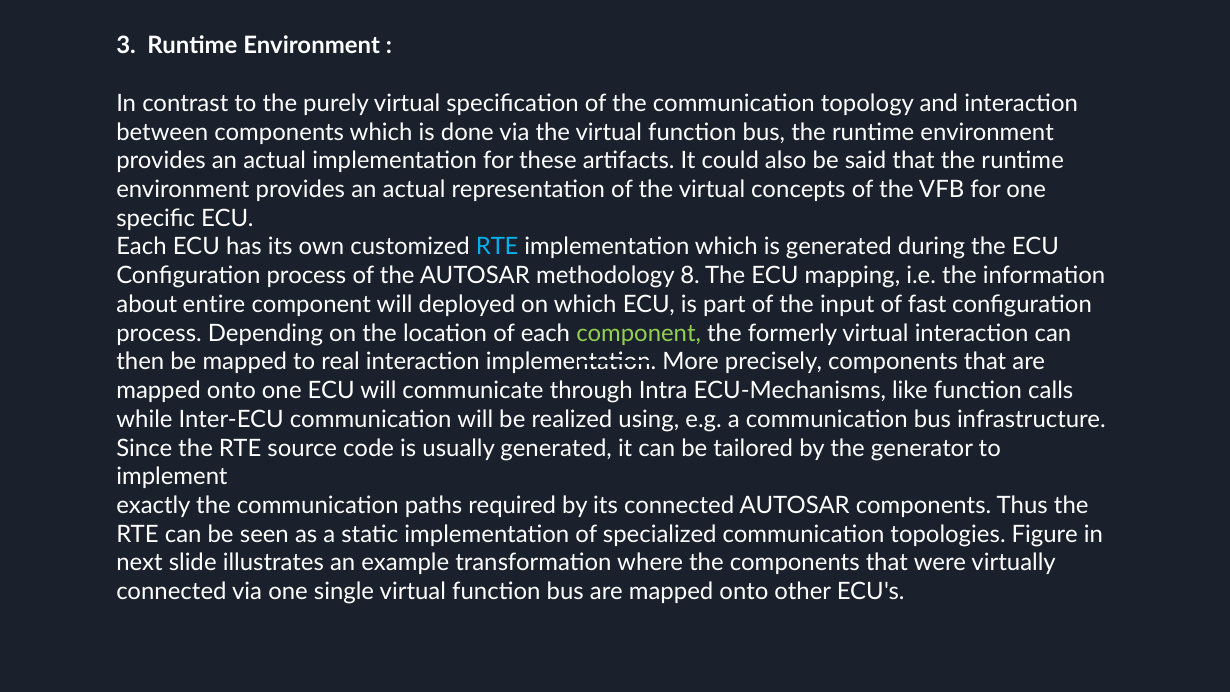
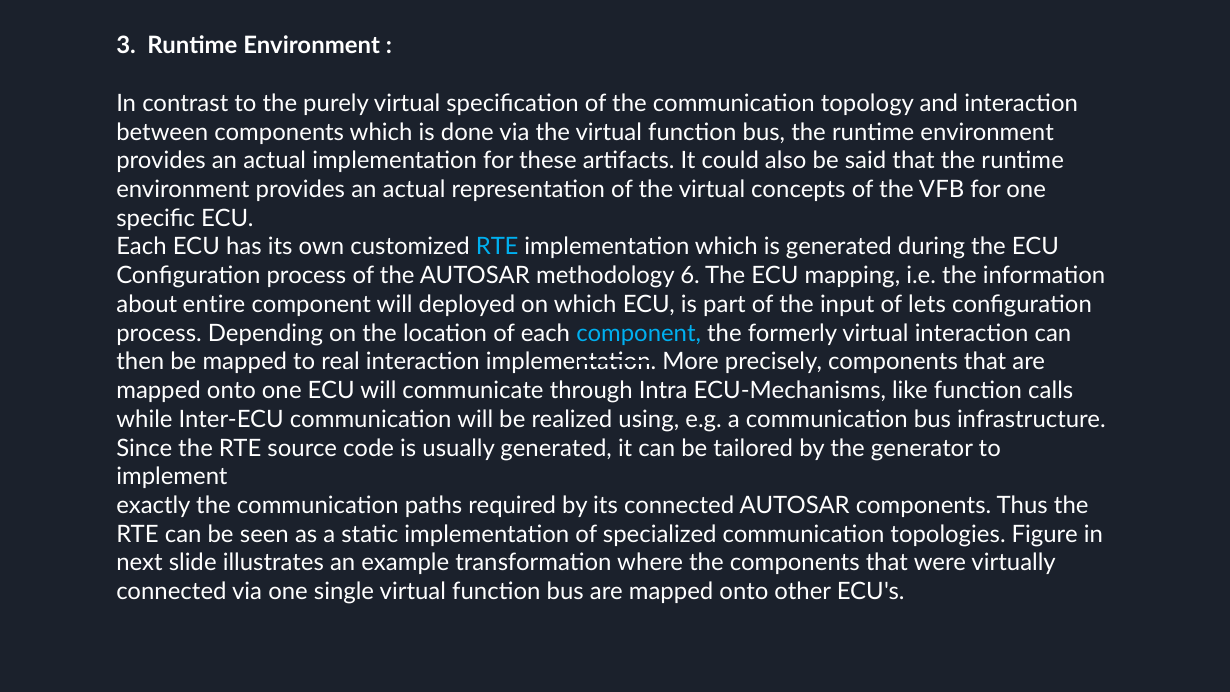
8: 8 -> 6 (690, 276)
fast: fast -> lets (927, 304)
component colour: light green -> light blue (639, 333)
